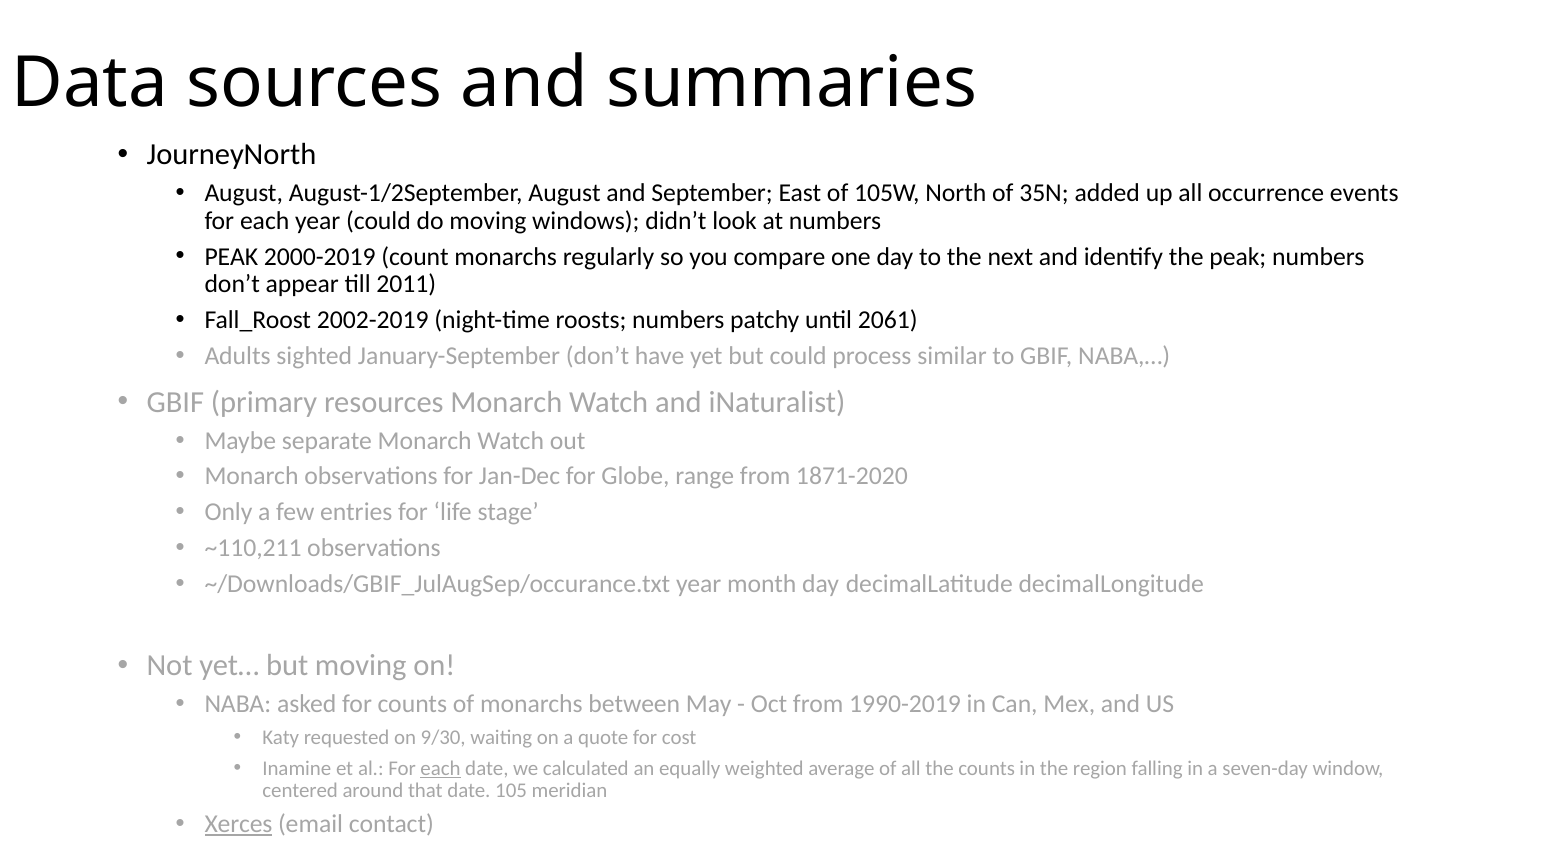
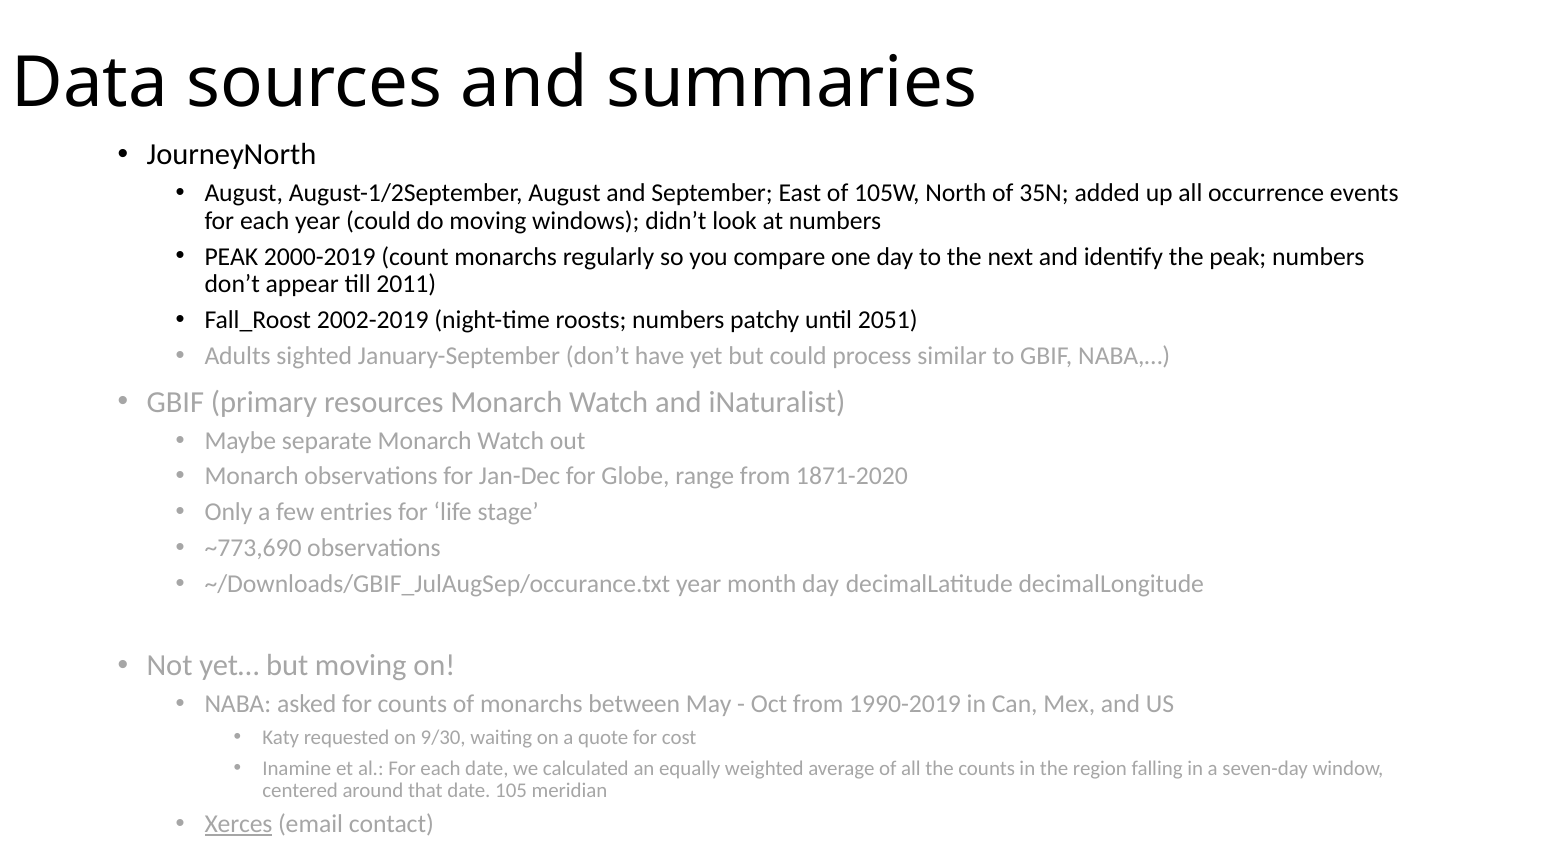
2061: 2061 -> 2051 (888, 320)
~110,211: ~110,211 -> ~773,690 (253, 548)
each underline: present -> none (441, 769)
